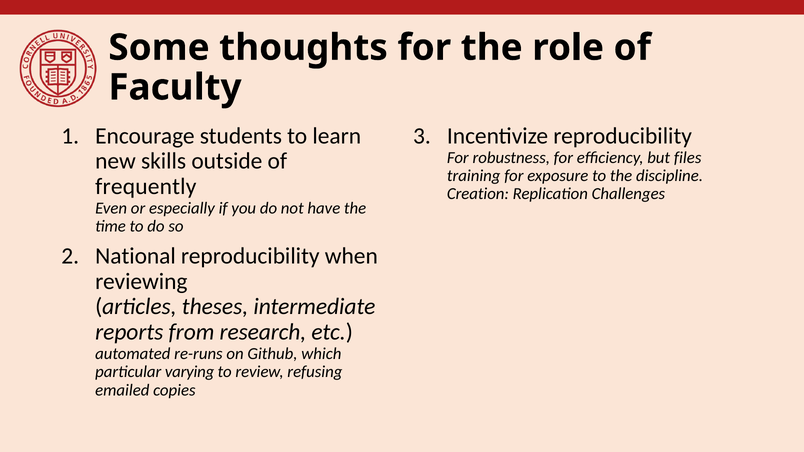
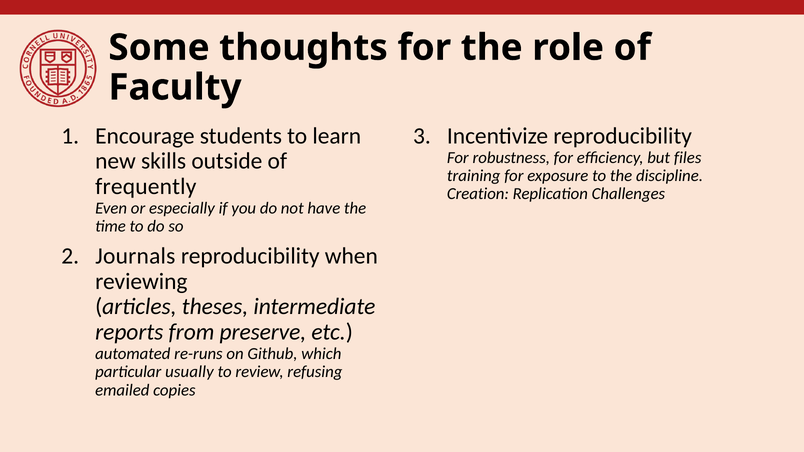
National: National -> Journals (135, 256)
research: research -> preserve (263, 332)
varying: varying -> usually (189, 372)
